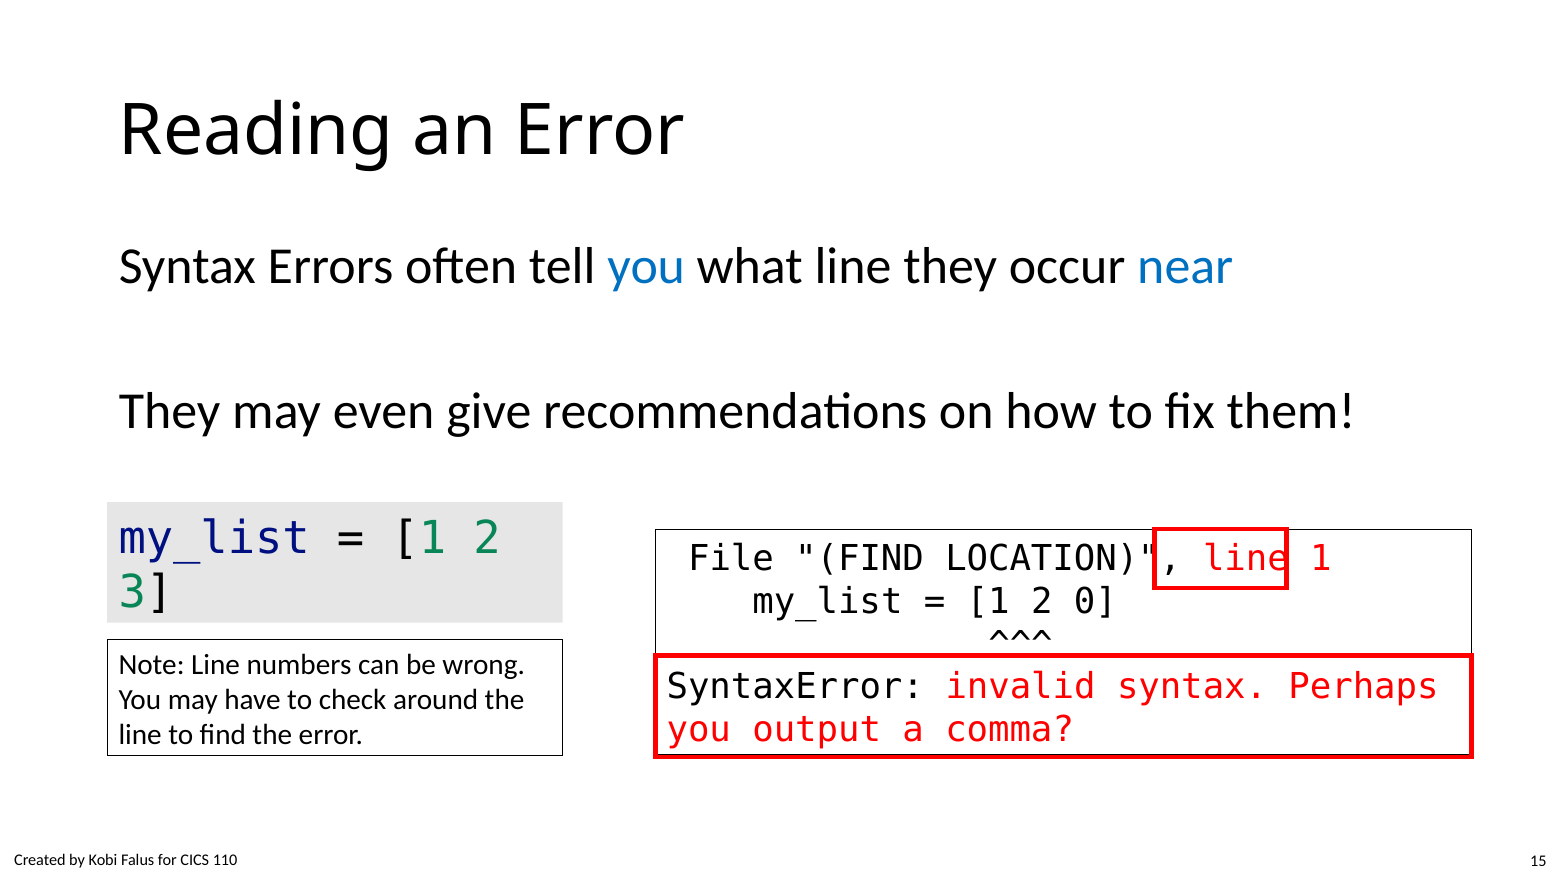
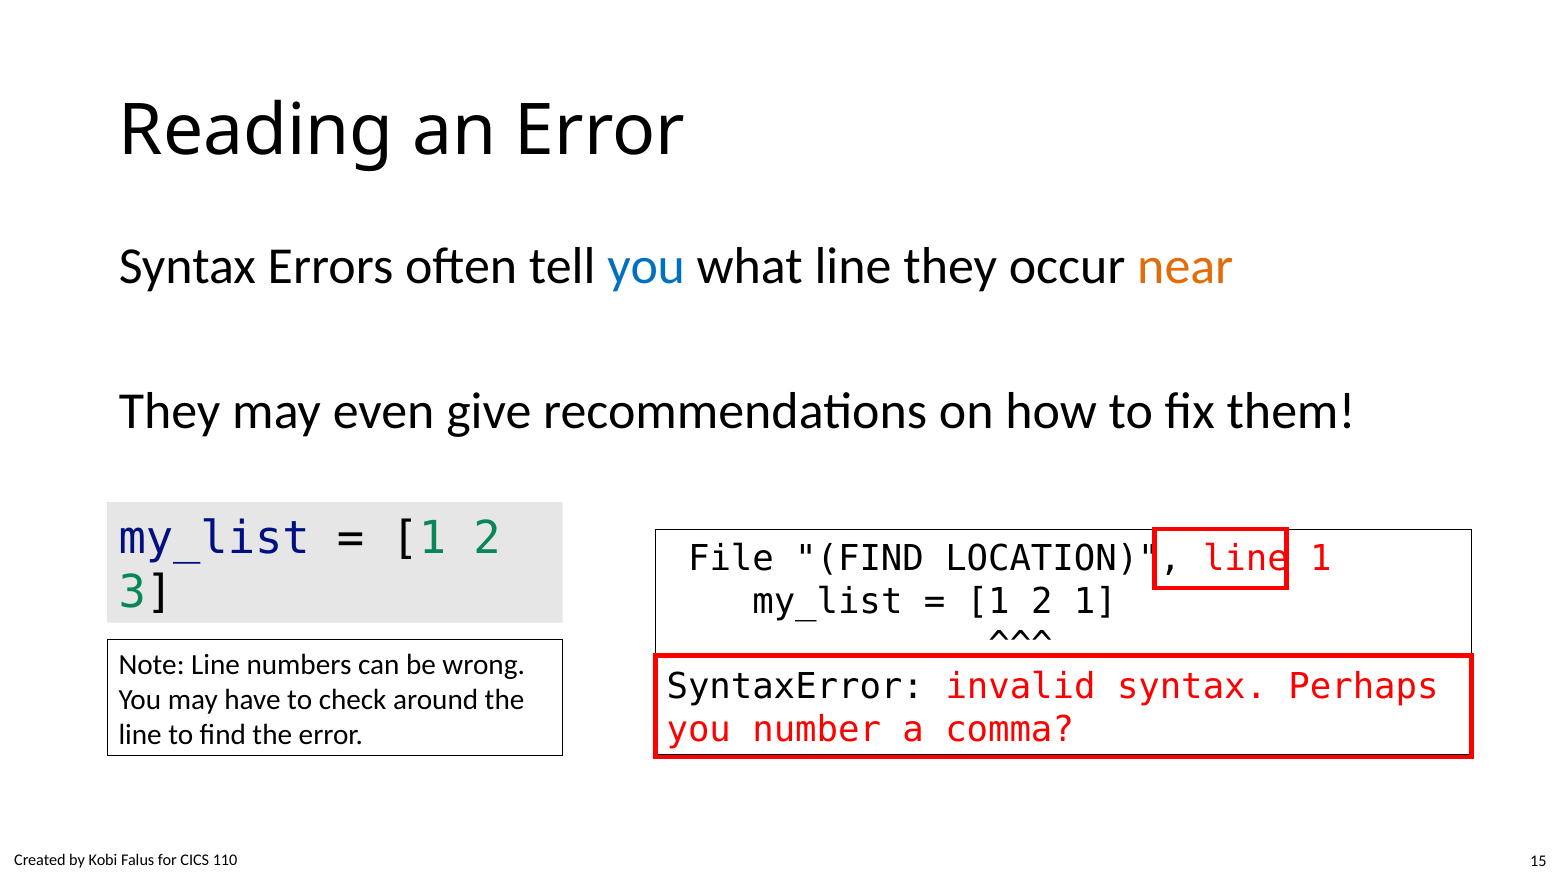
near colour: blue -> orange (1185, 267)
2 0: 0 -> 1 (1095, 602)
output: output -> number (817, 730)
